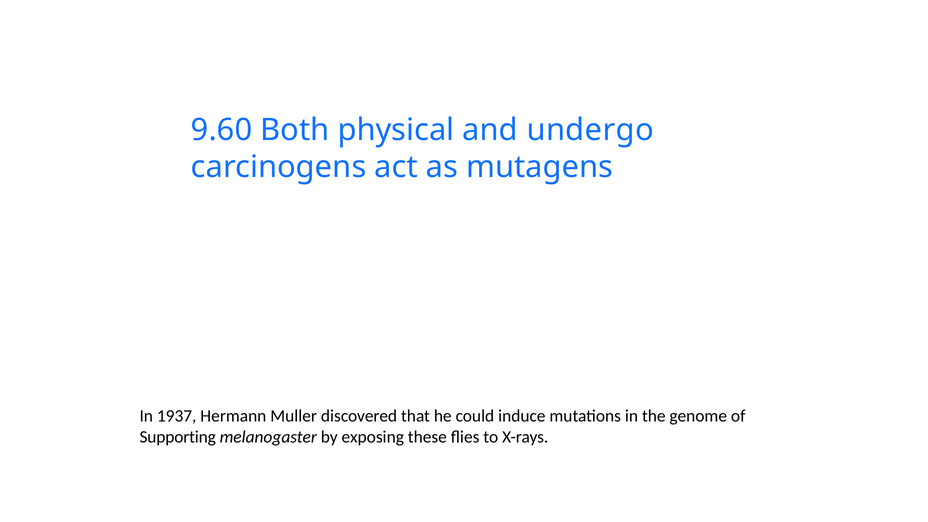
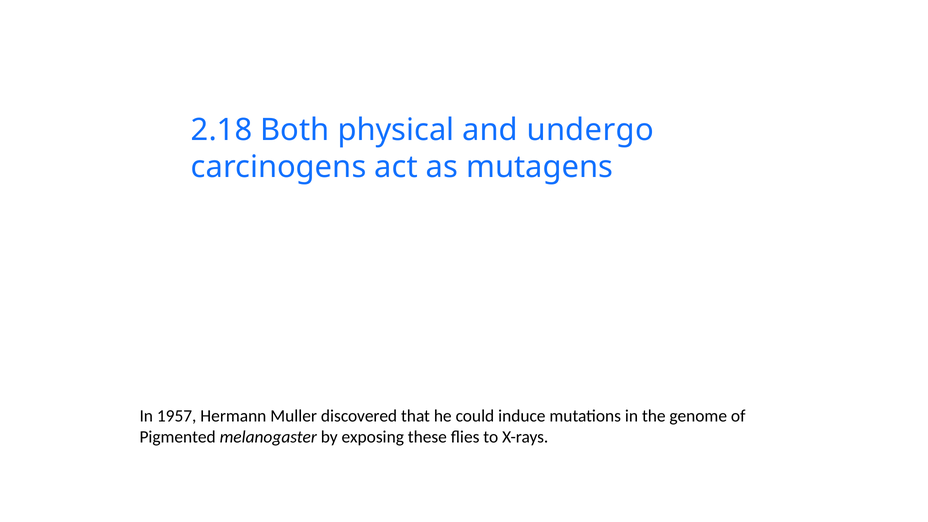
9.60: 9.60 -> 2.18 (222, 130)
1937: 1937 -> 1957 (177, 416)
Supporting: Supporting -> Pigmented (178, 437)
